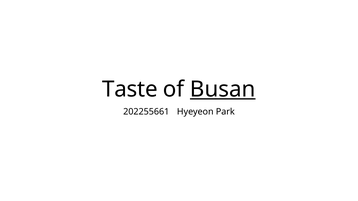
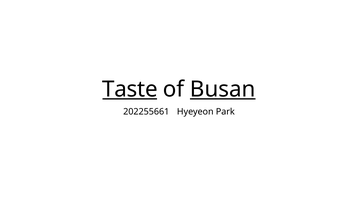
Taste underline: none -> present (130, 89)
